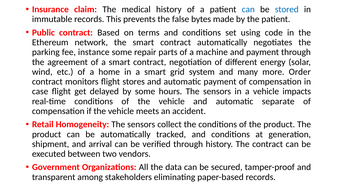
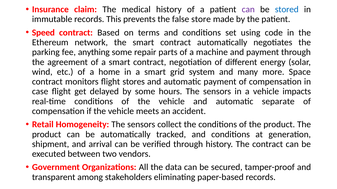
can colour: blue -> purple (248, 9)
bytes: bytes -> store (201, 19)
Public: Public -> Speed (43, 33)
instance: instance -> anything (94, 52)
Order: Order -> Space (300, 72)
